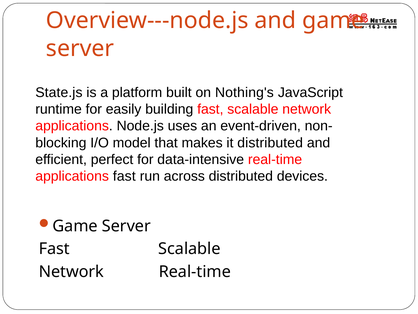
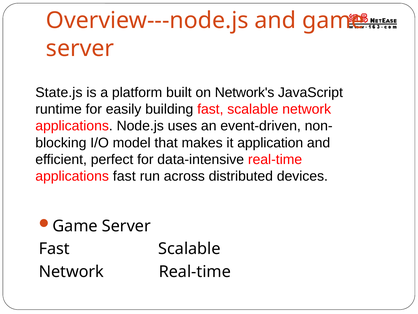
Nothing's: Nothing's -> Network's (245, 92)
it distributed: distributed -> application (270, 143)
